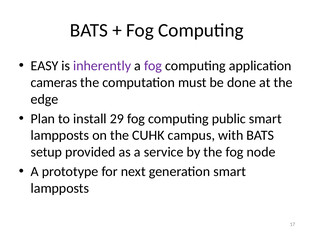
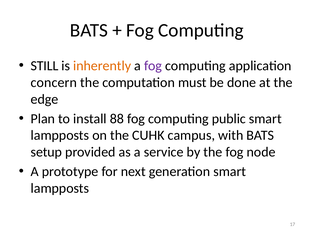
EASY: EASY -> STILL (44, 66)
inherently colour: purple -> orange (102, 66)
cameras: cameras -> concern (54, 83)
29: 29 -> 88 (117, 119)
